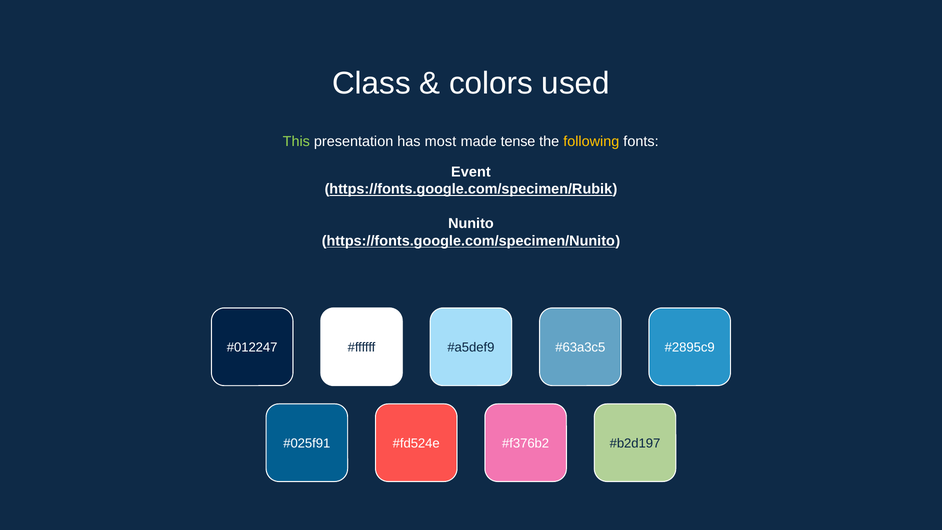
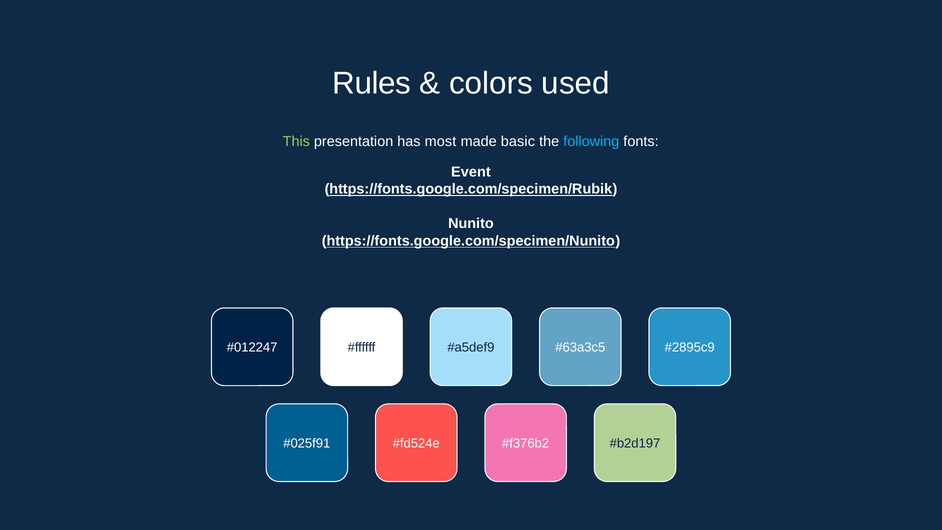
Class: Class -> Rules (372, 83)
tense: tense -> basic (518, 141)
following colour: yellow -> light blue (591, 141)
